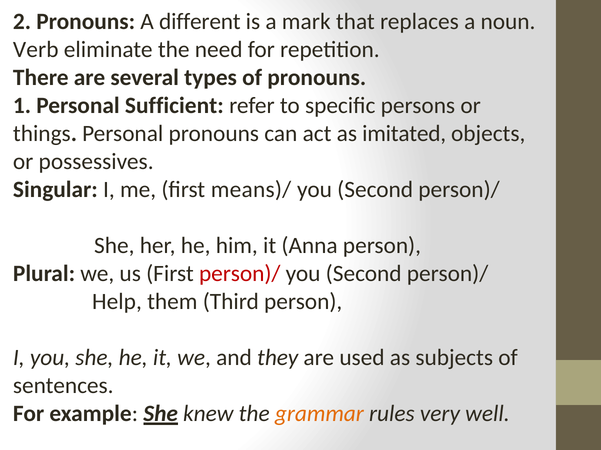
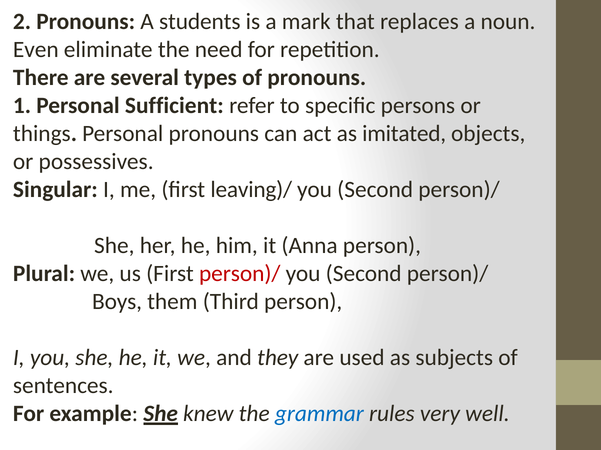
different: different -> students (200, 22)
Verb: Verb -> Even (36, 50)
means)/: means)/ -> leaving)/ (251, 190)
Help: Help -> Boys (117, 302)
grammar colour: orange -> blue (319, 414)
